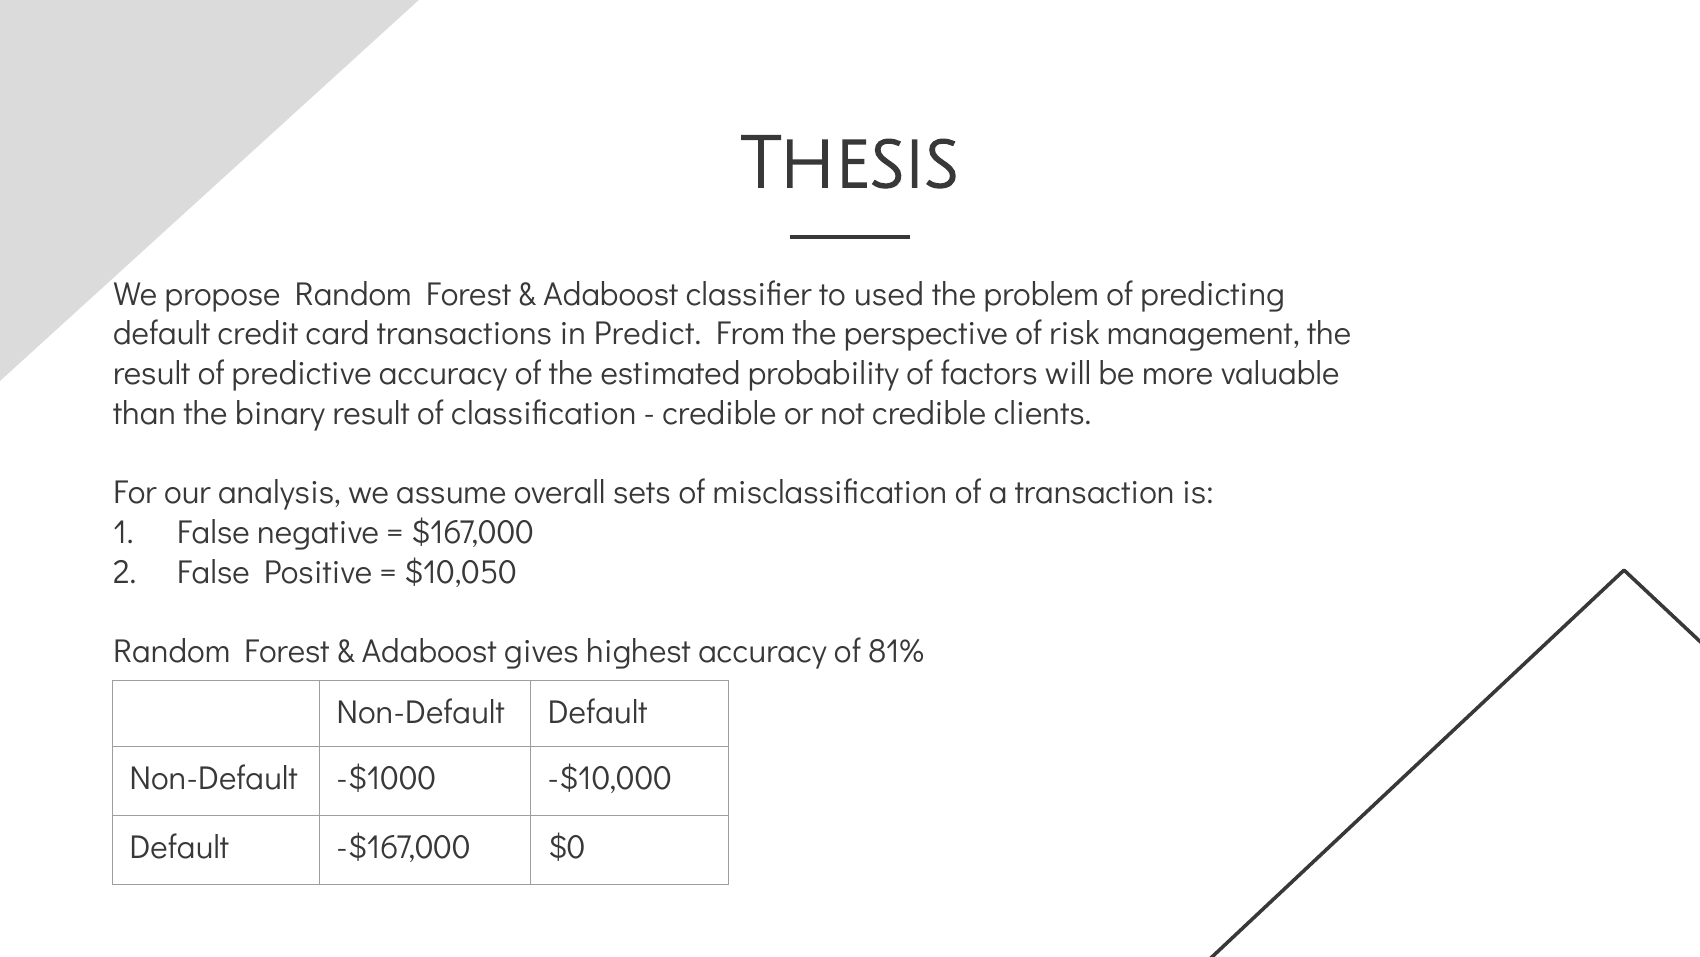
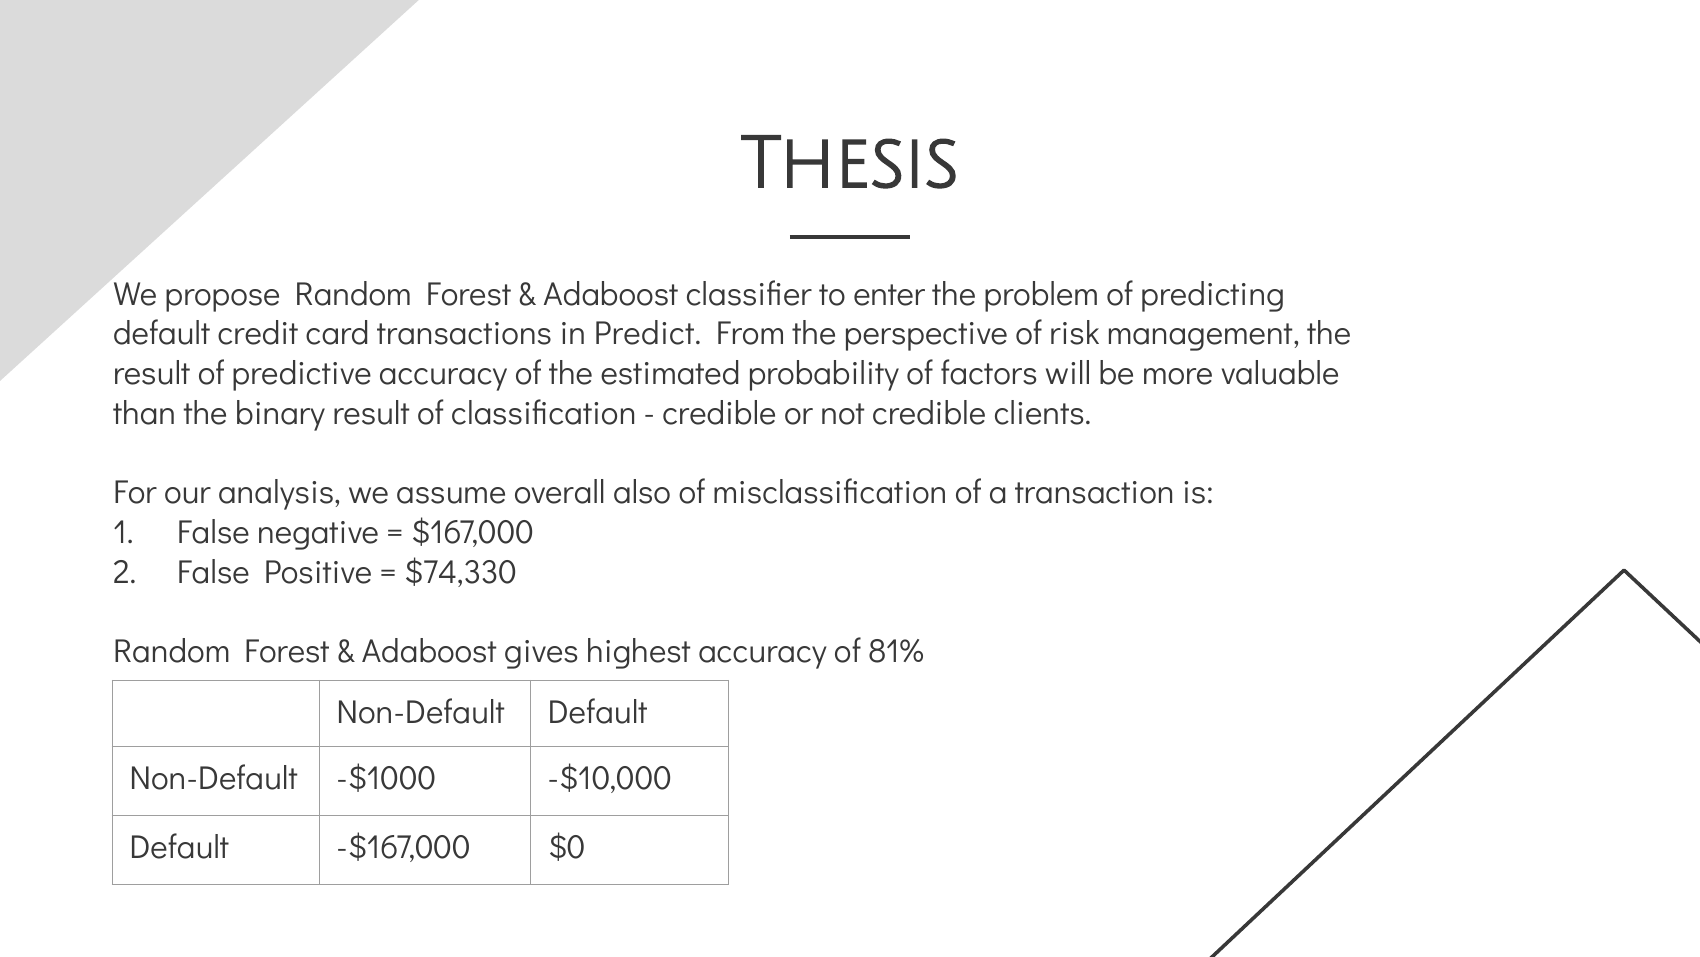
used: used -> enter (889, 294)
sets: sets -> also (642, 492)
$10,050: $10,050 -> $74,330 (460, 572)
